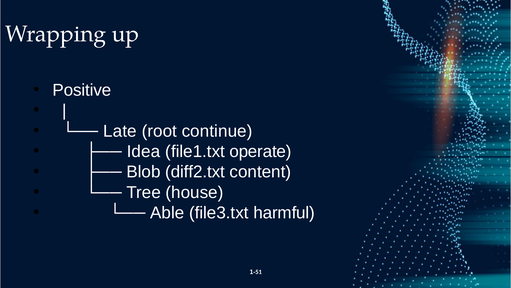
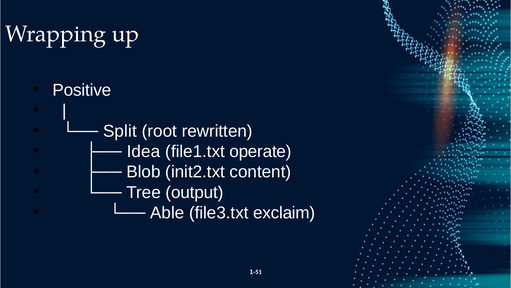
Late: Late -> Split (120, 131)
continue: continue -> rewritten (217, 131)
diff2.txt: diff2.txt -> init2.txt (195, 172)
house: house -> output (195, 192)
harmful: harmful -> exclaim (284, 213)
